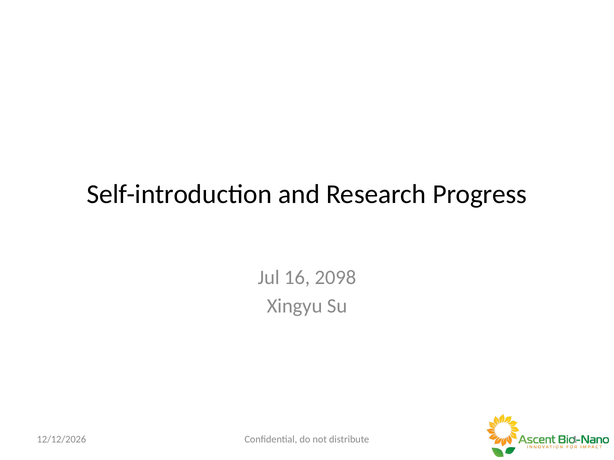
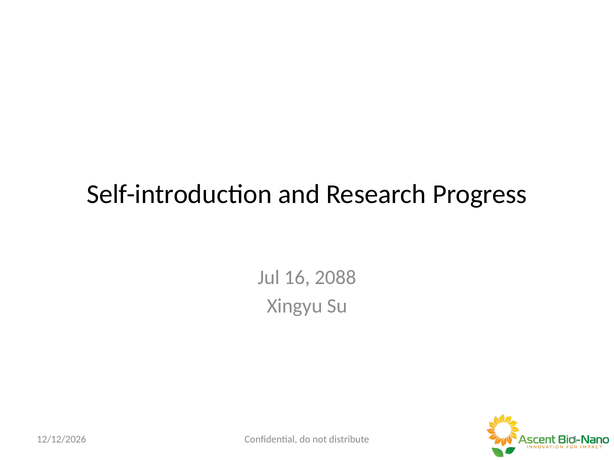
2098: 2098 -> 2088 (335, 278)
